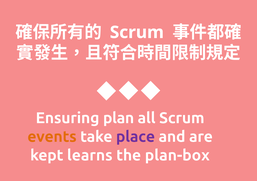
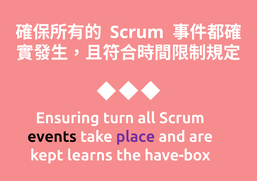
plan: plan -> turn (119, 118)
events colour: orange -> black (52, 137)
plan-box: plan-box -> have-box (177, 155)
